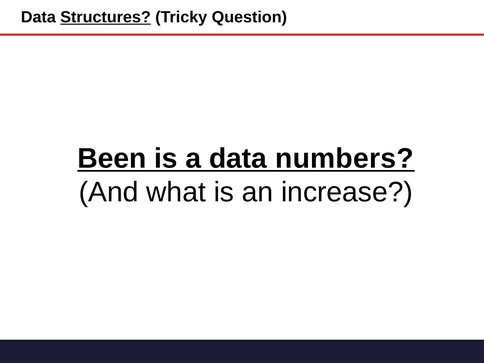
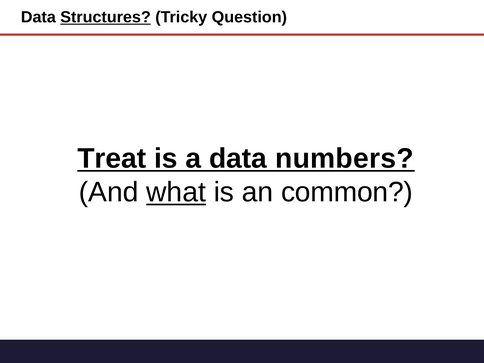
Been: Been -> Treat (112, 158)
what underline: none -> present (176, 192)
increase: increase -> common (347, 192)
